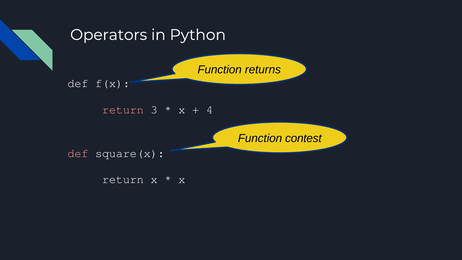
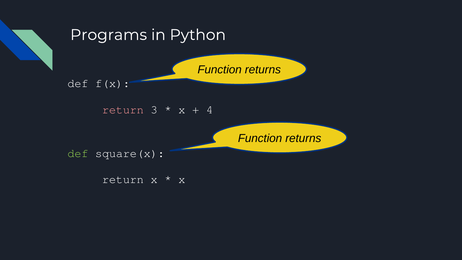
Operators: Operators -> Programs (109, 35)
contest: contest -> returns (303, 138)
def colour: pink -> light green (78, 153)
